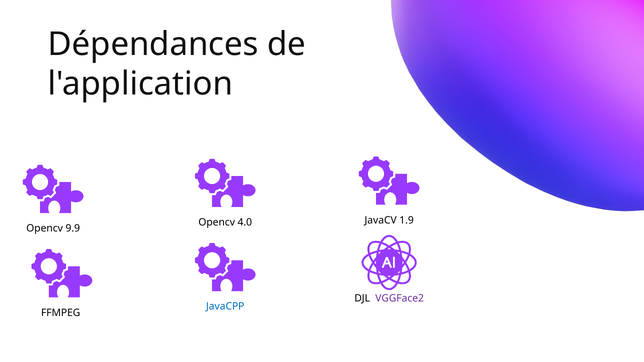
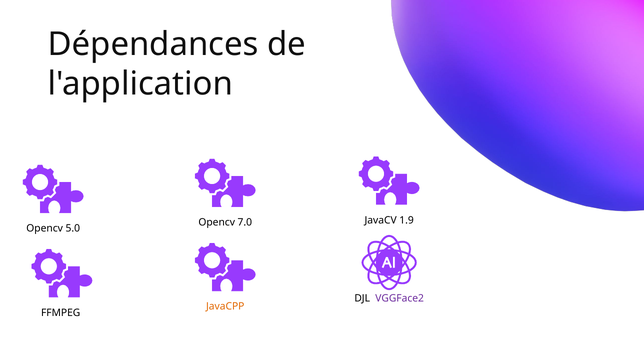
4.0: 4.0 -> 7.0 (245, 223)
9.9: 9.9 -> 5.0 (73, 229)
JavaCPP colour: blue -> orange (225, 307)
